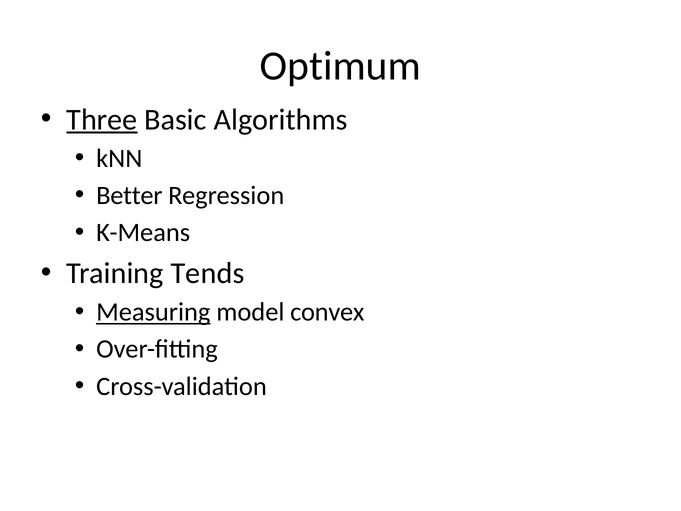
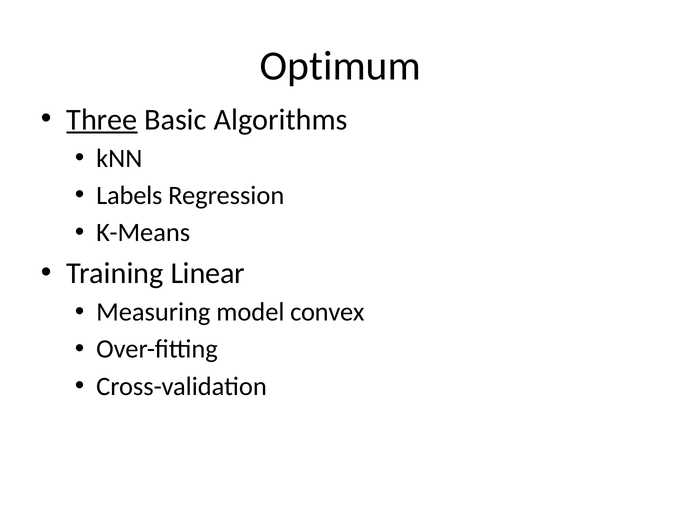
Better: Better -> Labels (129, 196)
Tends: Tends -> Linear (208, 273)
Measuring underline: present -> none (153, 312)
